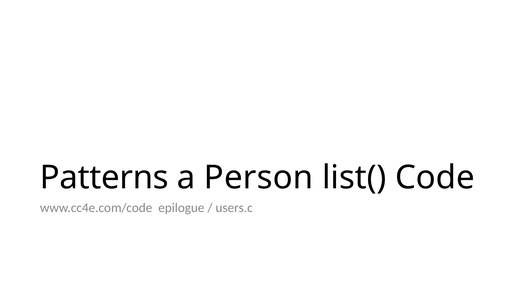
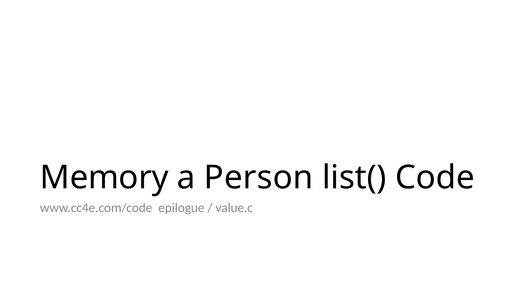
Patterns: Patterns -> Memory (104, 178)
users.c: users.c -> value.c (234, 208)
